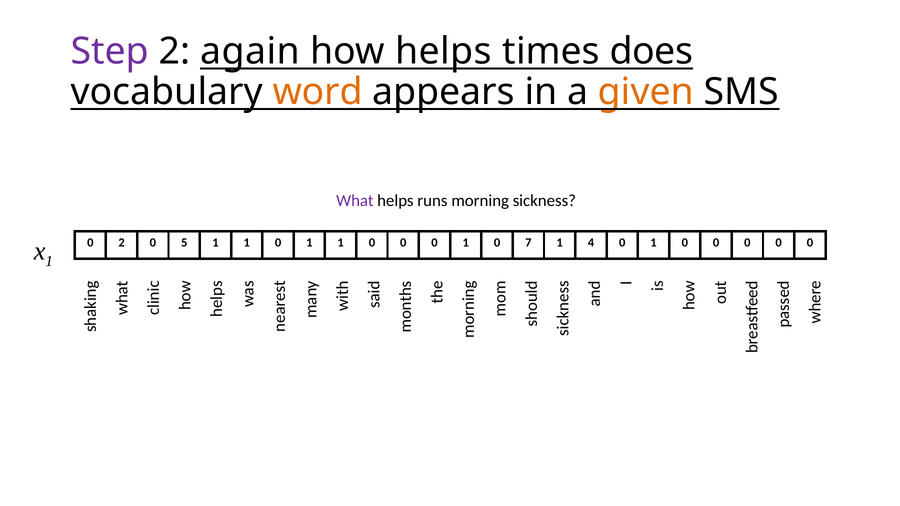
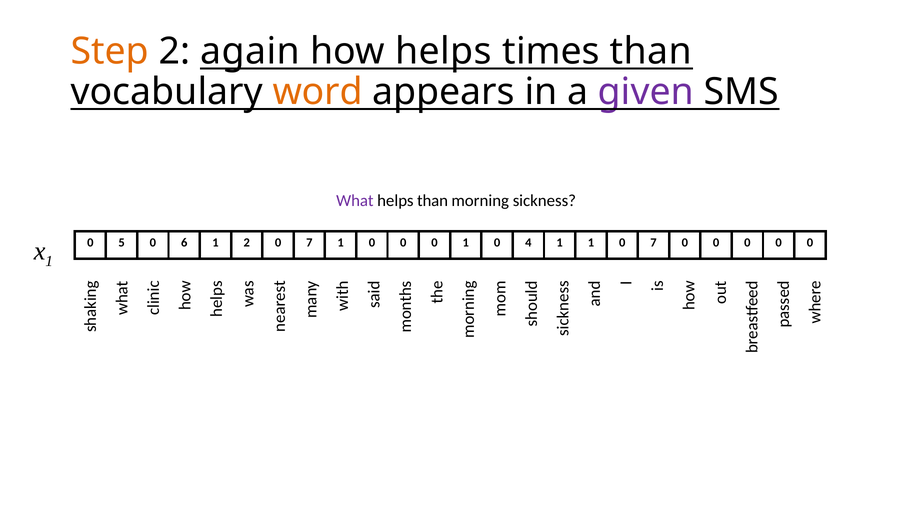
Step colour: purple -> orange (110, 51)
times does: does -> than (651, 51)
given colour: orange -> purple (646, 92)
helps runs: runs -> than (433, 201)
0 2: 2 -> 5 (122, 243)
5: 5 -> 6 (184, 243)
1: 1 -> 2 (247, 243)
1: 1 -> 7 (309, 243)
7: 7 -> 4 (528, 243)
1 4: 4 -> 1 (591, 243)
1: 1 -> 7 (654, 243)
